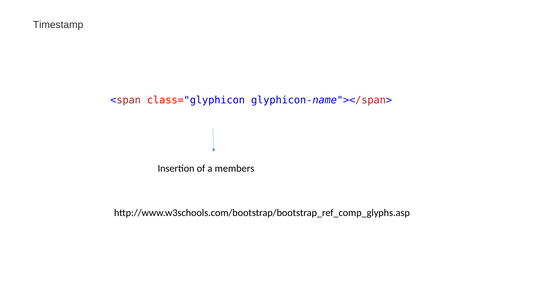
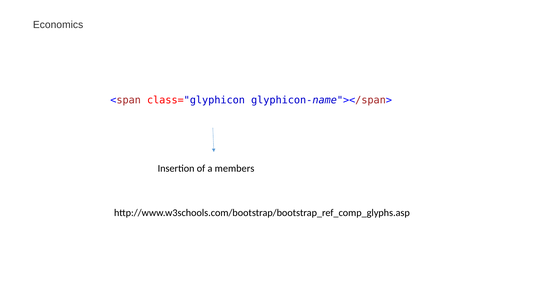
Timestamp: Timestamp -> Economics (58, 25)
